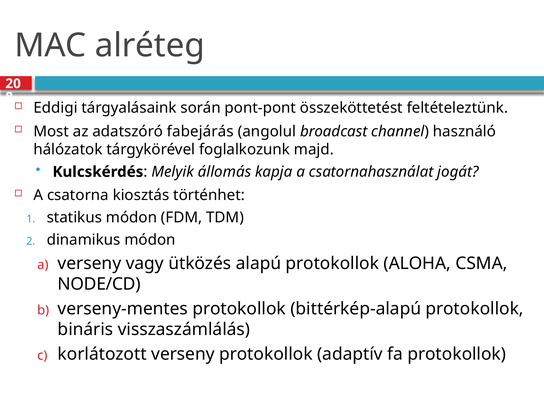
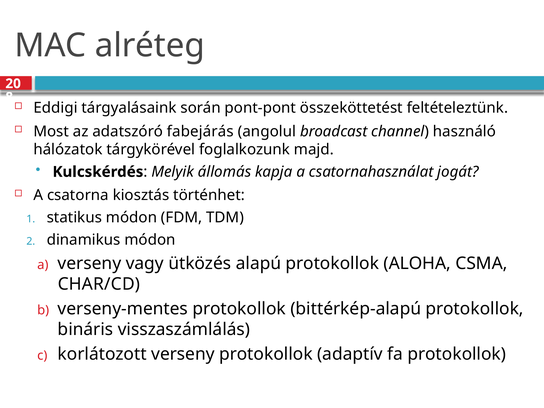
NODE/CD: NODE/CD -> CHAR/CD (99, 284)
